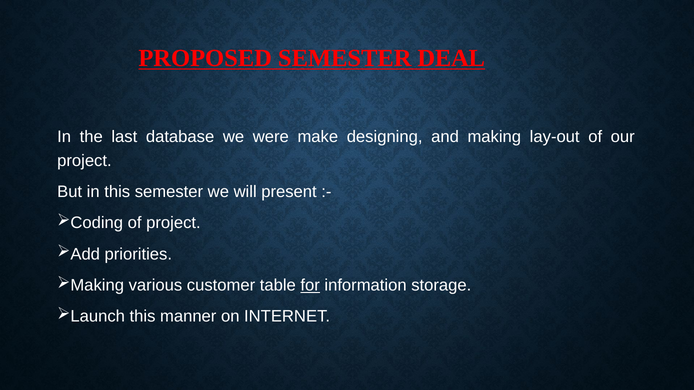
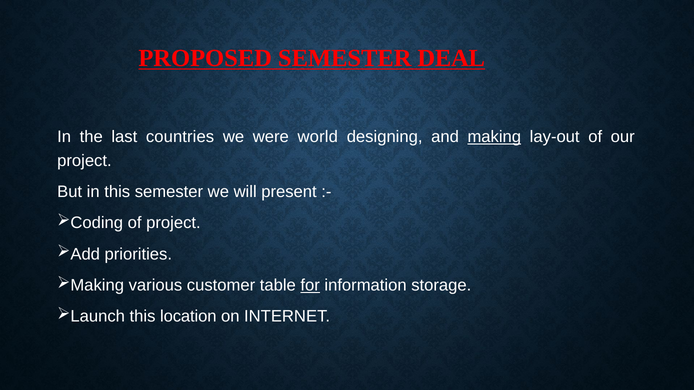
database: database -> countries (180, 137)
make: make -> world (318, 137)
making underline: none -> present (494, 137)
manner: manner -> location (188, 317)
